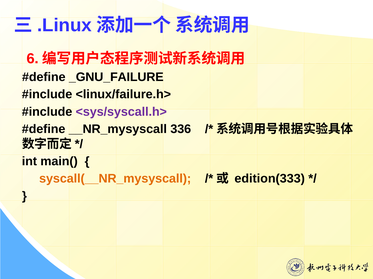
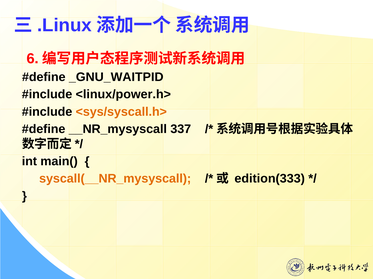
_GNU_FAILURE: _GNU_FAILURE -> _GNU_WAITPID (116, 77)
<linux/failure.h>: <linux/failure.h> -> <linux/power.h> (123, 95)
<sys/syscall.h> colour: purple -> orange (121, 112)
336: 336 -> 337 (181, 129)
